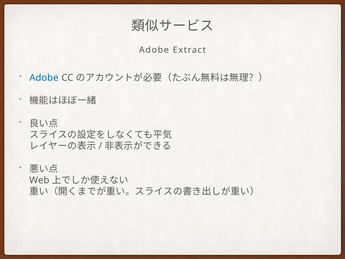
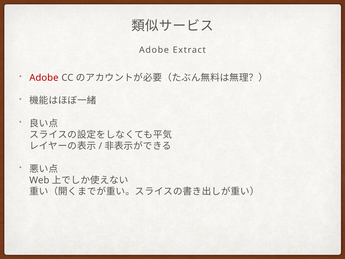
Adobe colour: blue -> red (44, 78)
